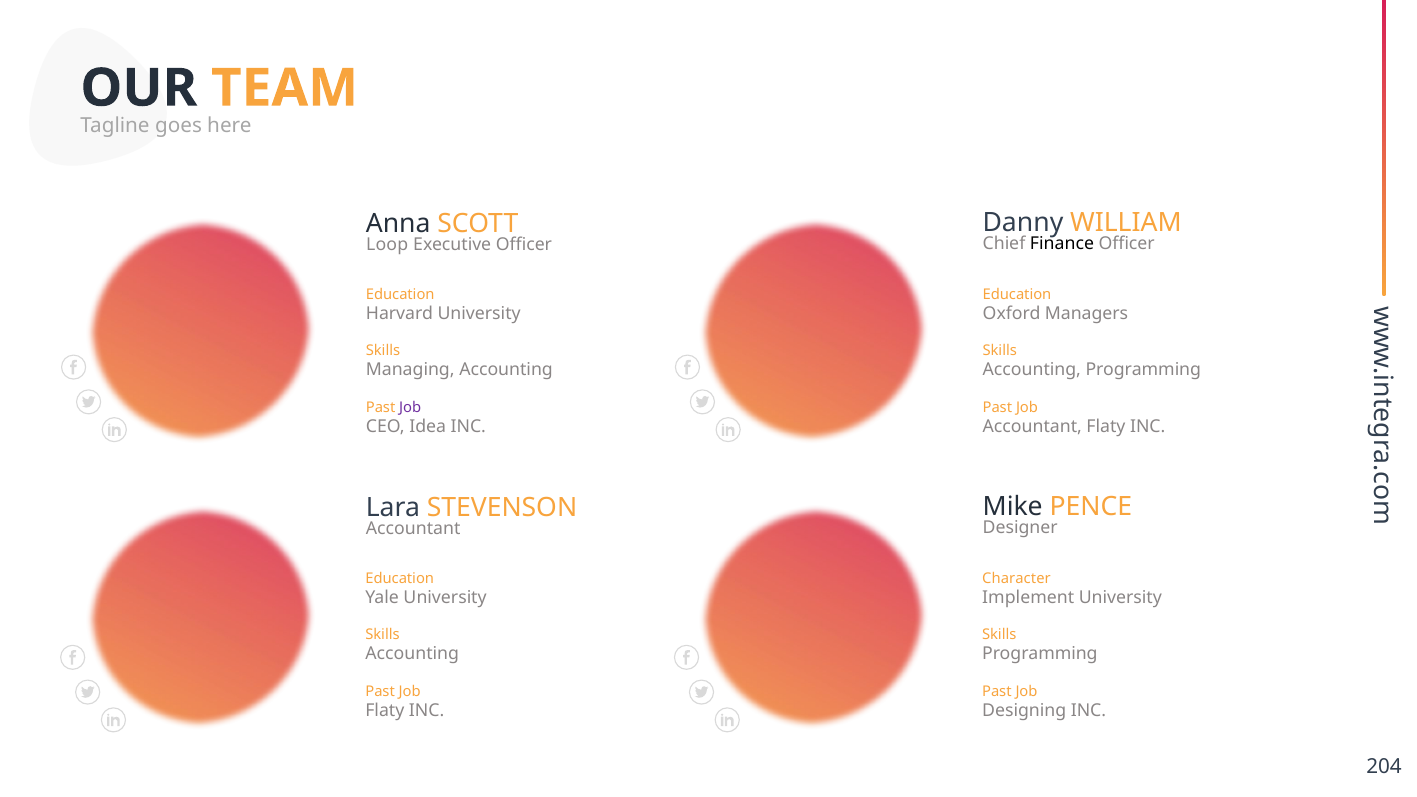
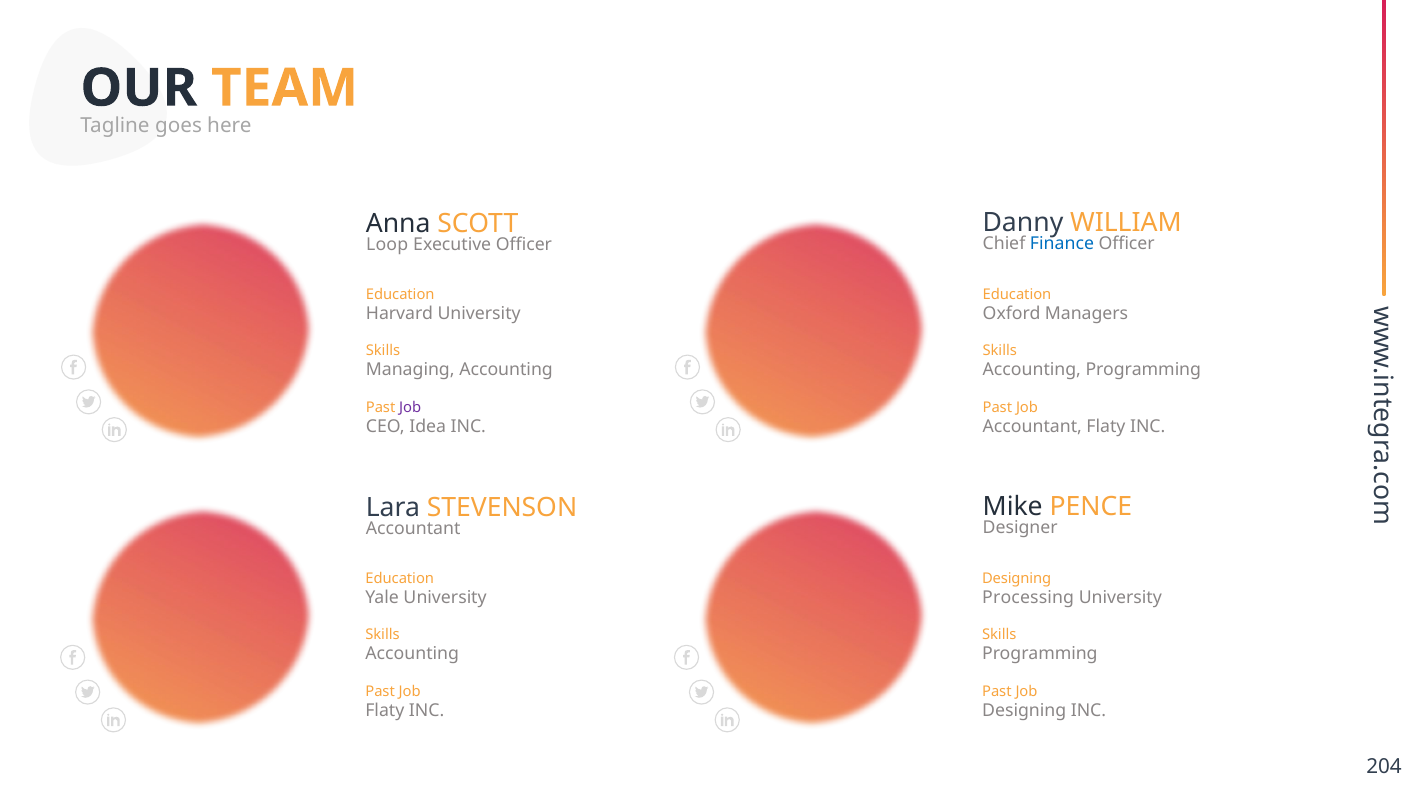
Finance colour: black -> blue (1062, 244)
Character: Character -> Designing (1017, 578)
Implement: Implement -> Processing (1028, 597)
